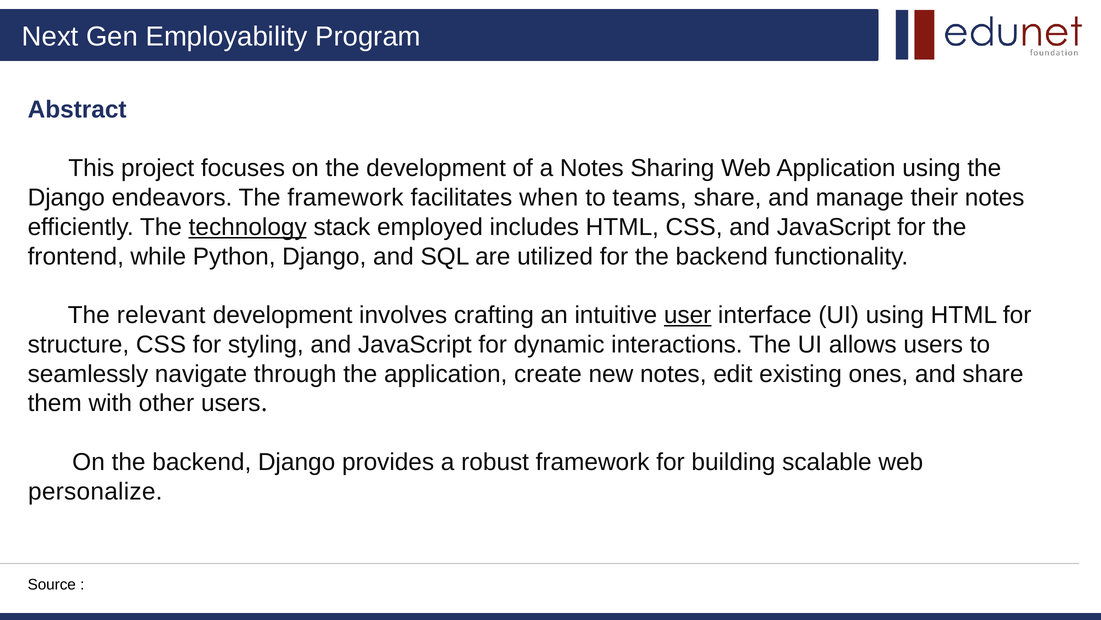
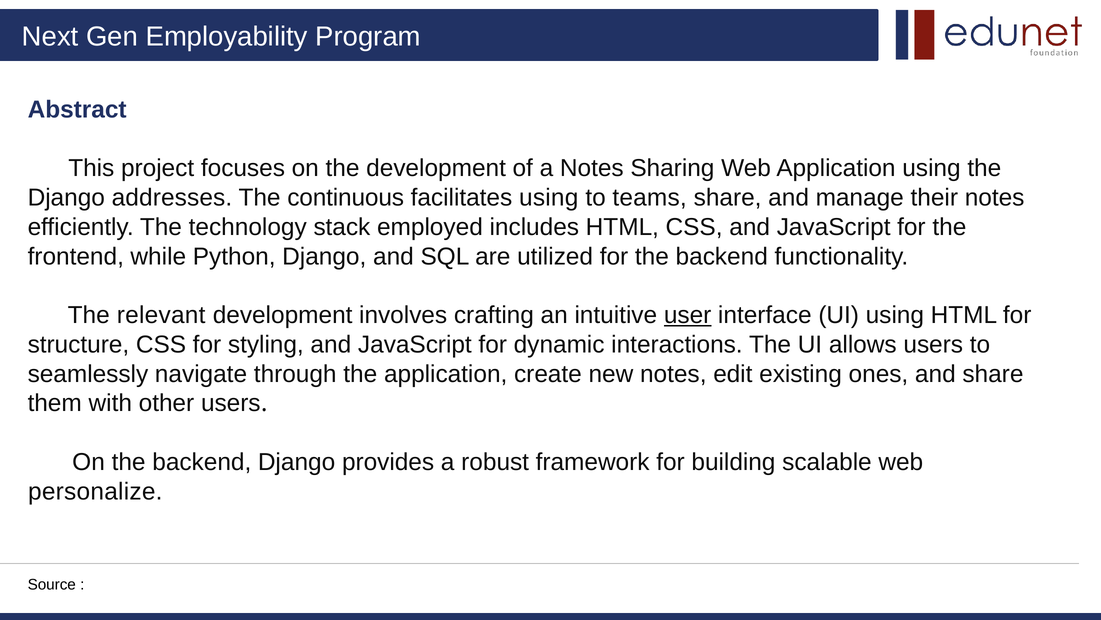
endeavors: endeavors -> addresses (172, 198)
The framework: framework -> continuous (346, 198)
facilitates when: when -> using (549, 198)
technology underline: present -> none (248, 227)
